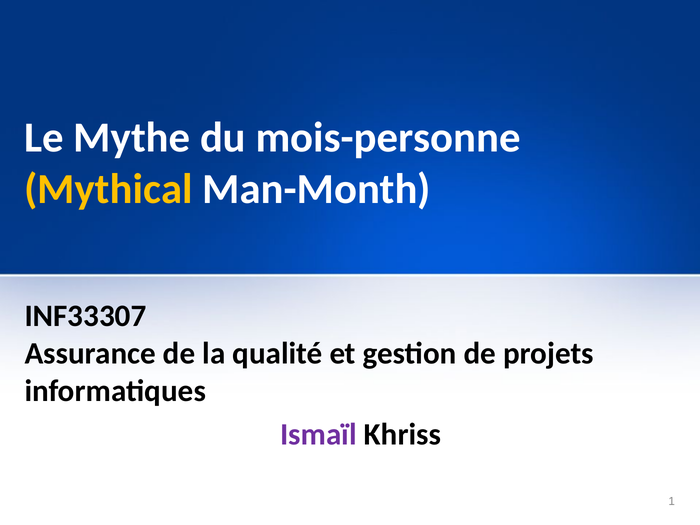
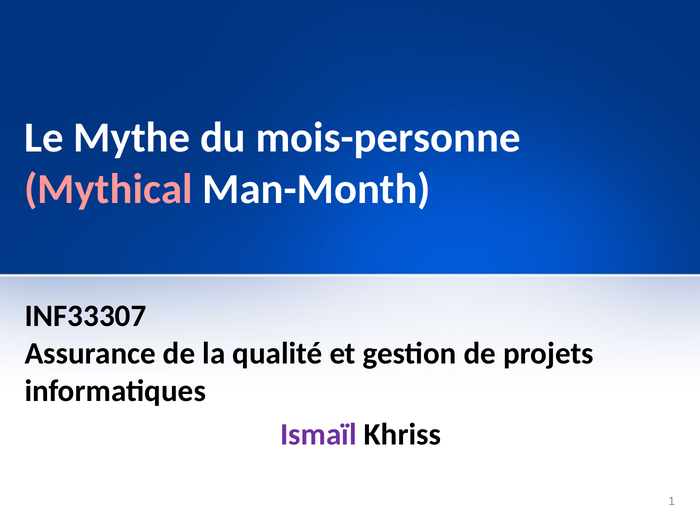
Mythical colour: yellow -> pink (108, 189)
